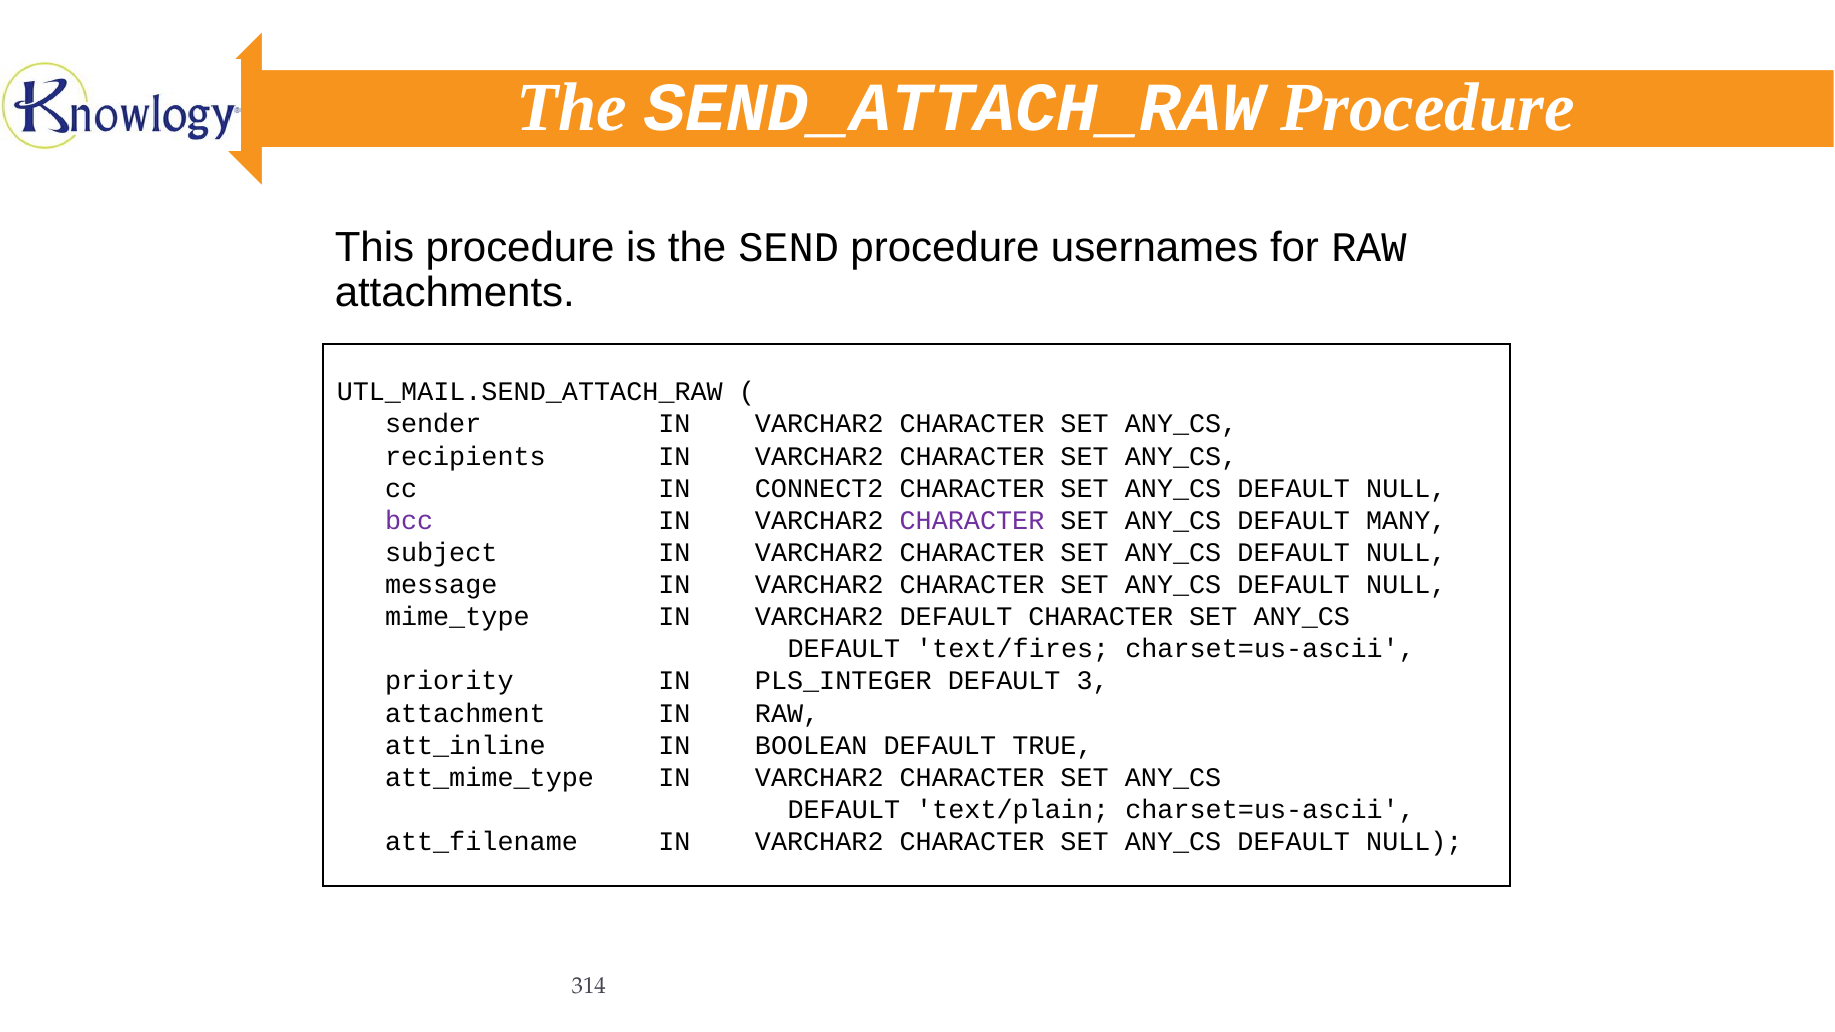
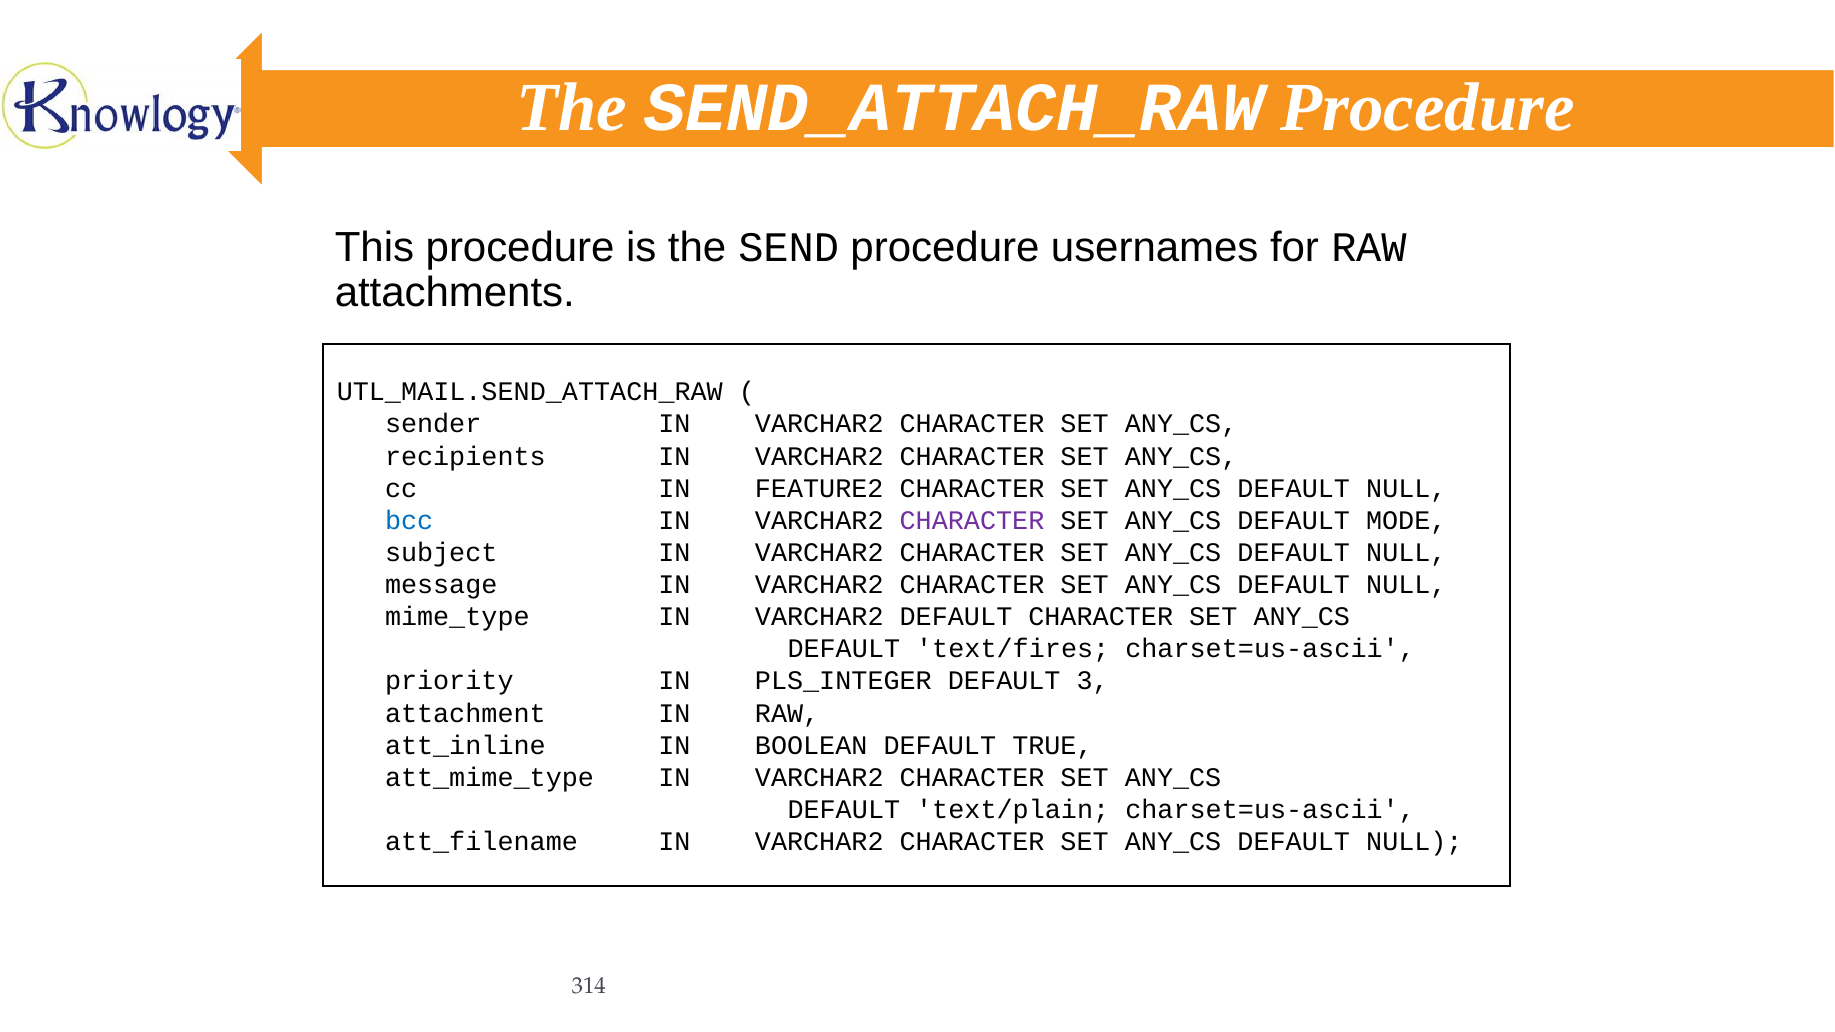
CONNECT2: CONNECT2 -> FEATURE2 (819, 488)
bcc colour: purple -> blue (409, 521)
MANY: MANY -> MODE (1406, 521)
